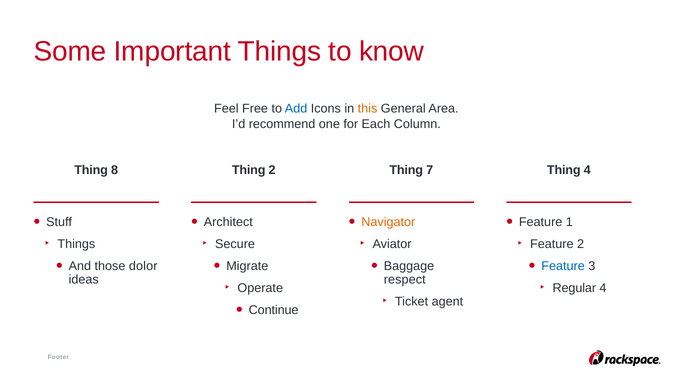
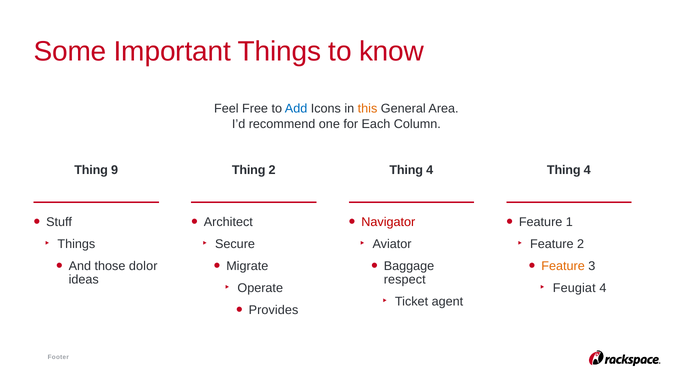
8: 8 -> 9 (115, 170)
2 Thing 7: 7 -> 4 (430, 170)
Navigator colour: orange -> red (388, 222)
Feature colour: blue -> orange (563, 266)
Regular: Regular -> Feugiat (574, 288)
Continue: Continue -> Provides (274, 310)
